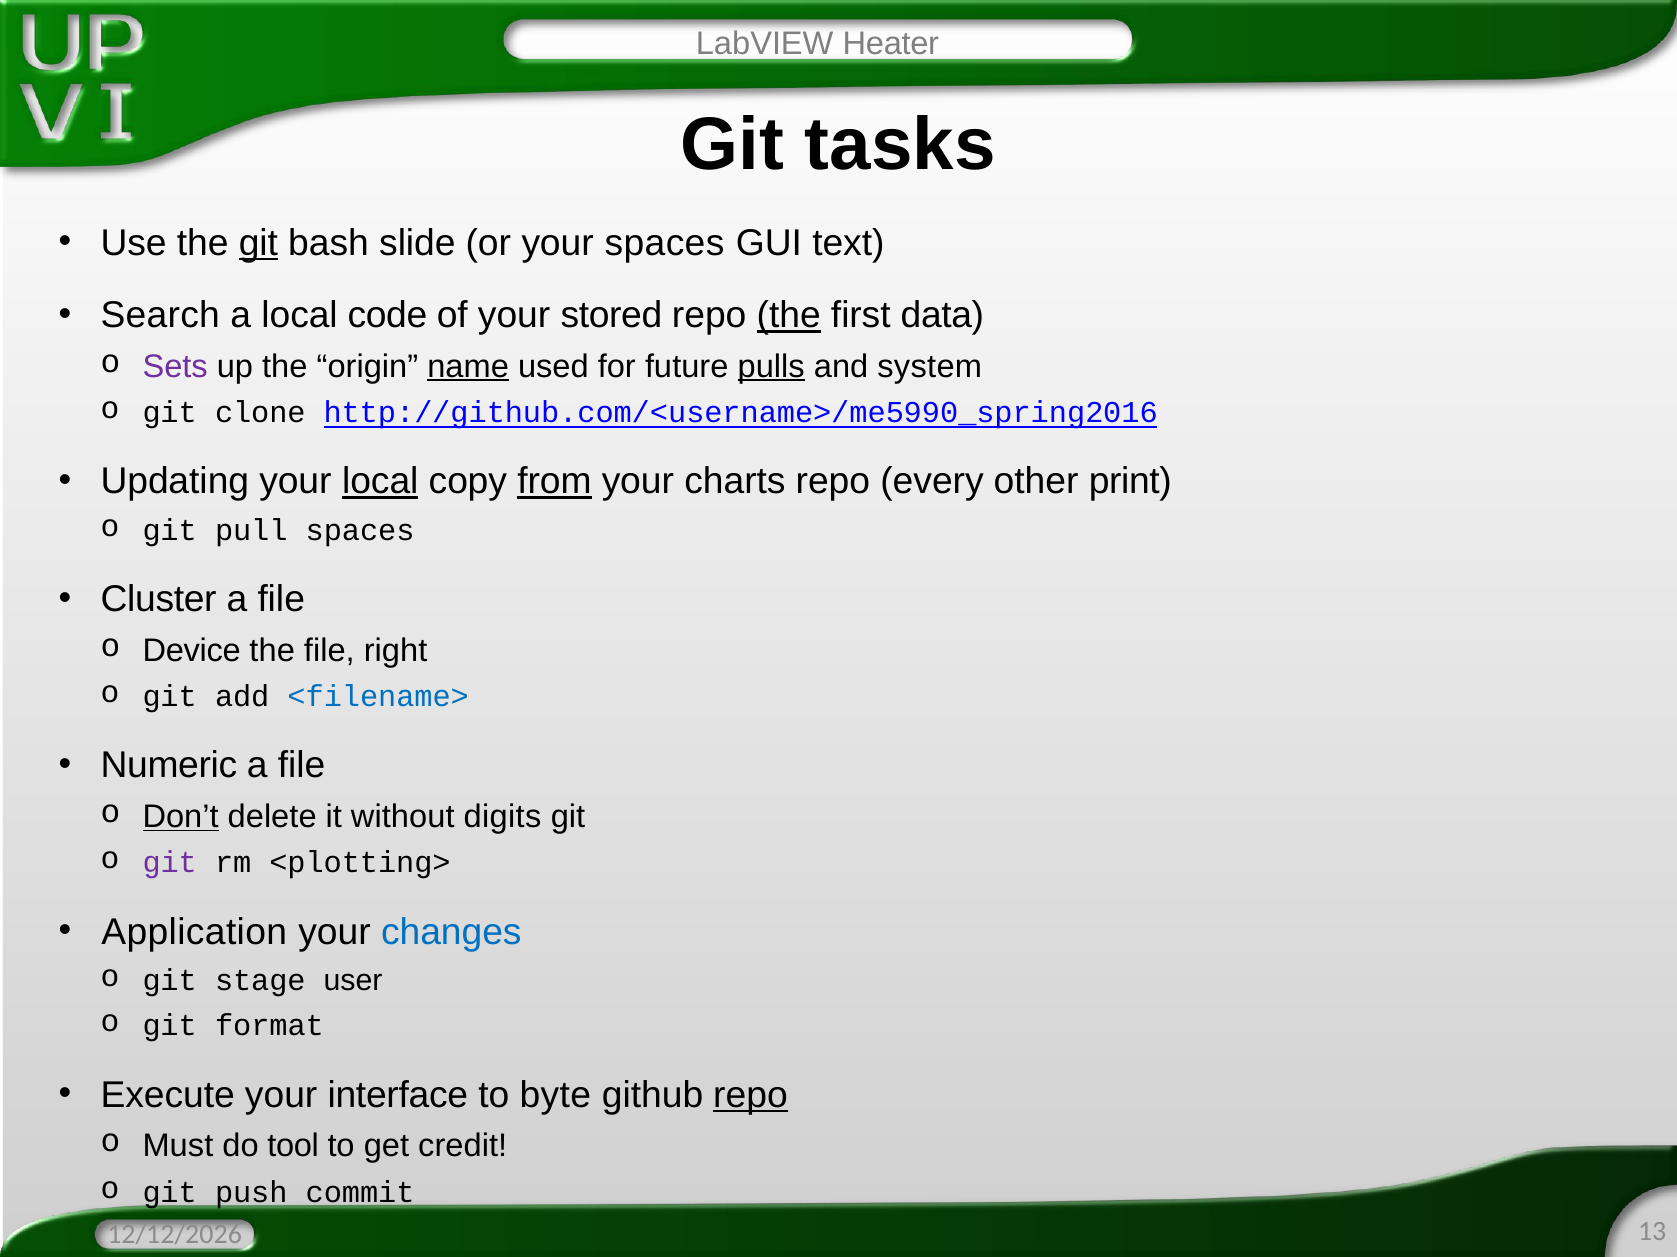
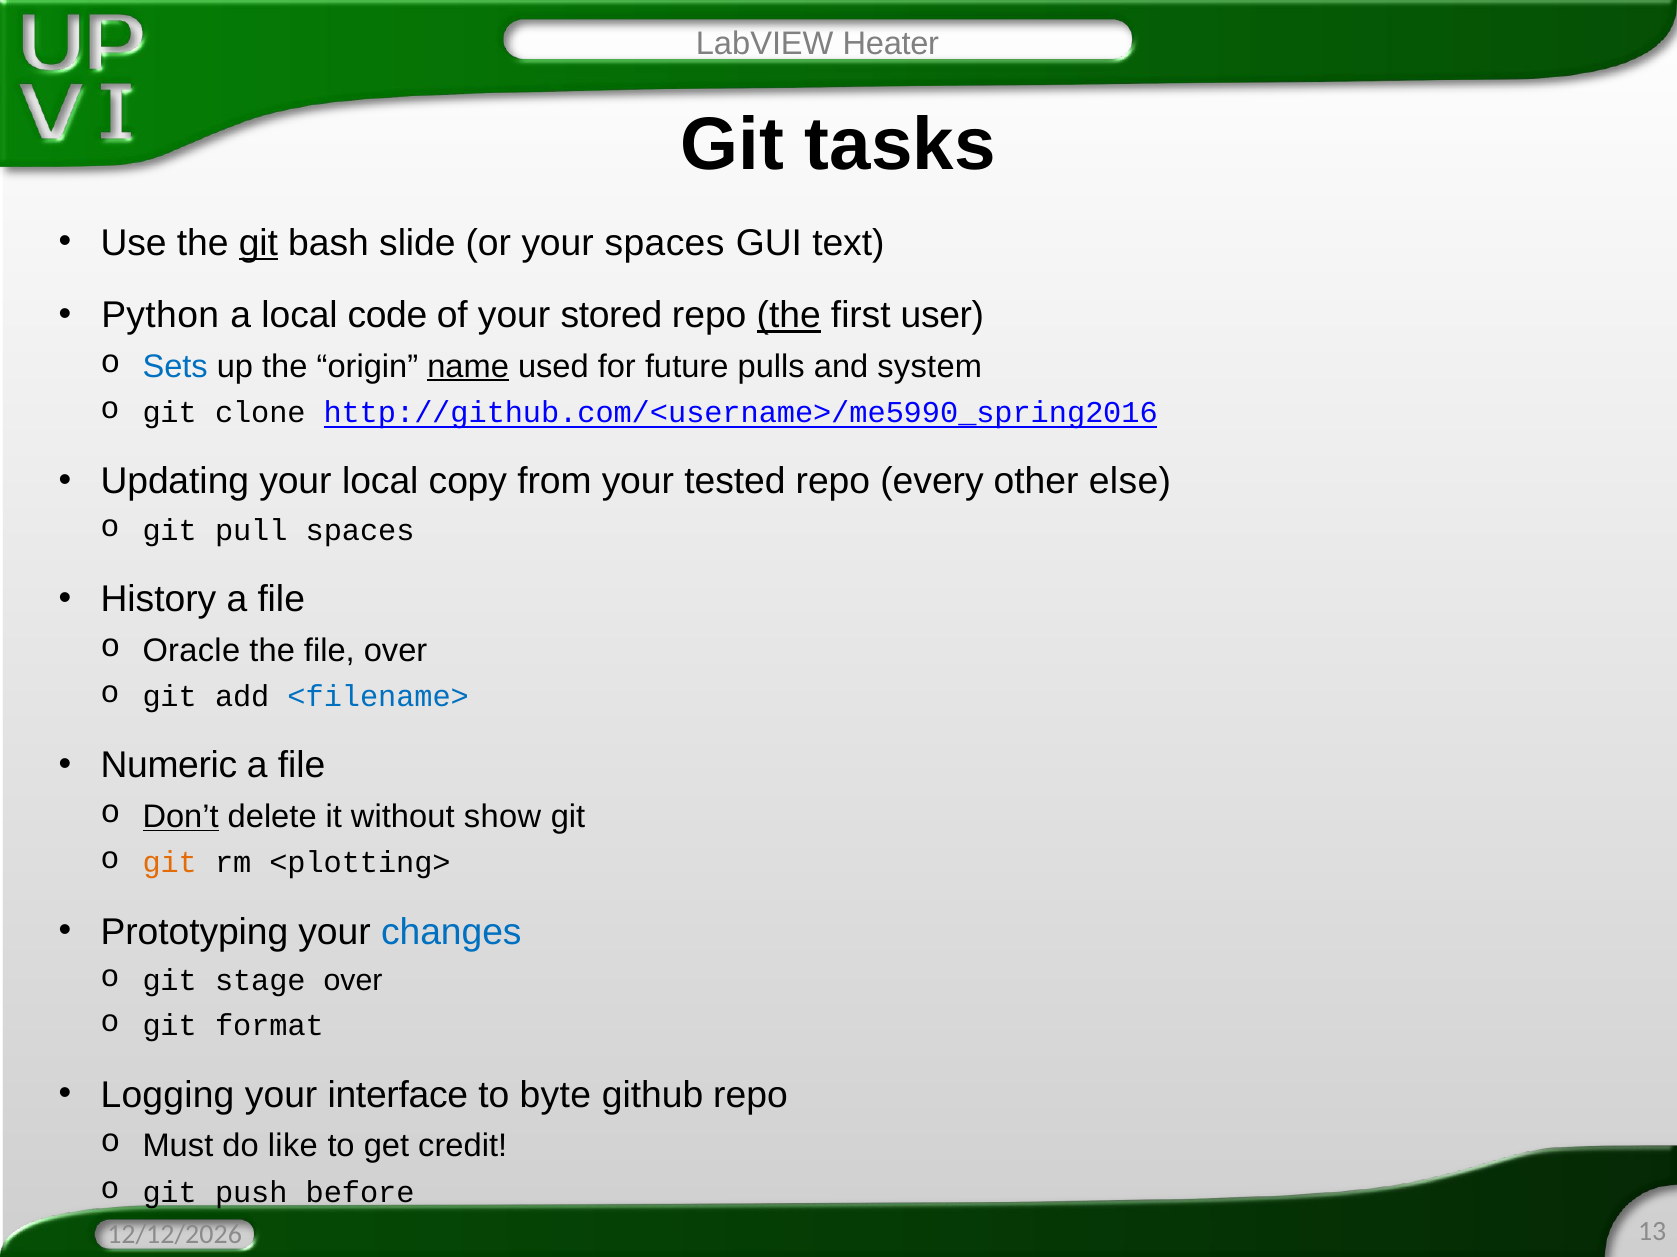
Search: Search -> Python (160, 316)
data: data -> user (942, 316)
Sets colour: purple -> blue (175, 366)
pulls underline: present -> none (771, 366)
local underline: present -> none (380, 482)
from underline: present -> none (554, 482)
charts: charts -> tested (735, 482)
print: print -> else (1130, 482)
Cluster: Cluster -> History (158, 600)
Device: Device -> Oracle (191, 651)
file right: right -> over (396, 651)
digits: digits -> show (503, 817)
git colour: purple -> orange (170, 863)
Application: Application -> Prototyping (194, 932)
stage user: user -> over (353, 981)
Execute: Execute -> Logging (168, 1095)
repo underline: present -> none (751, 1095)
tool: tool -> like (293, 1146)
commit: commit -> before (360, 1193)
